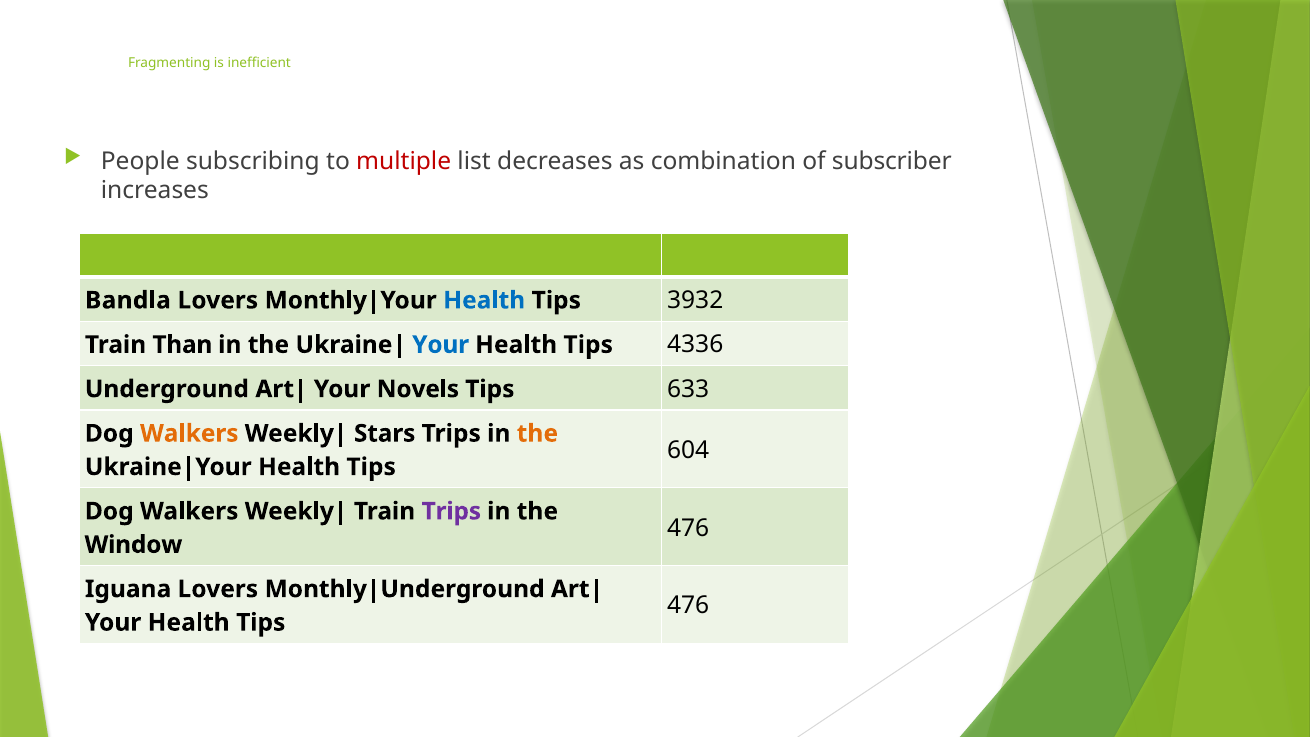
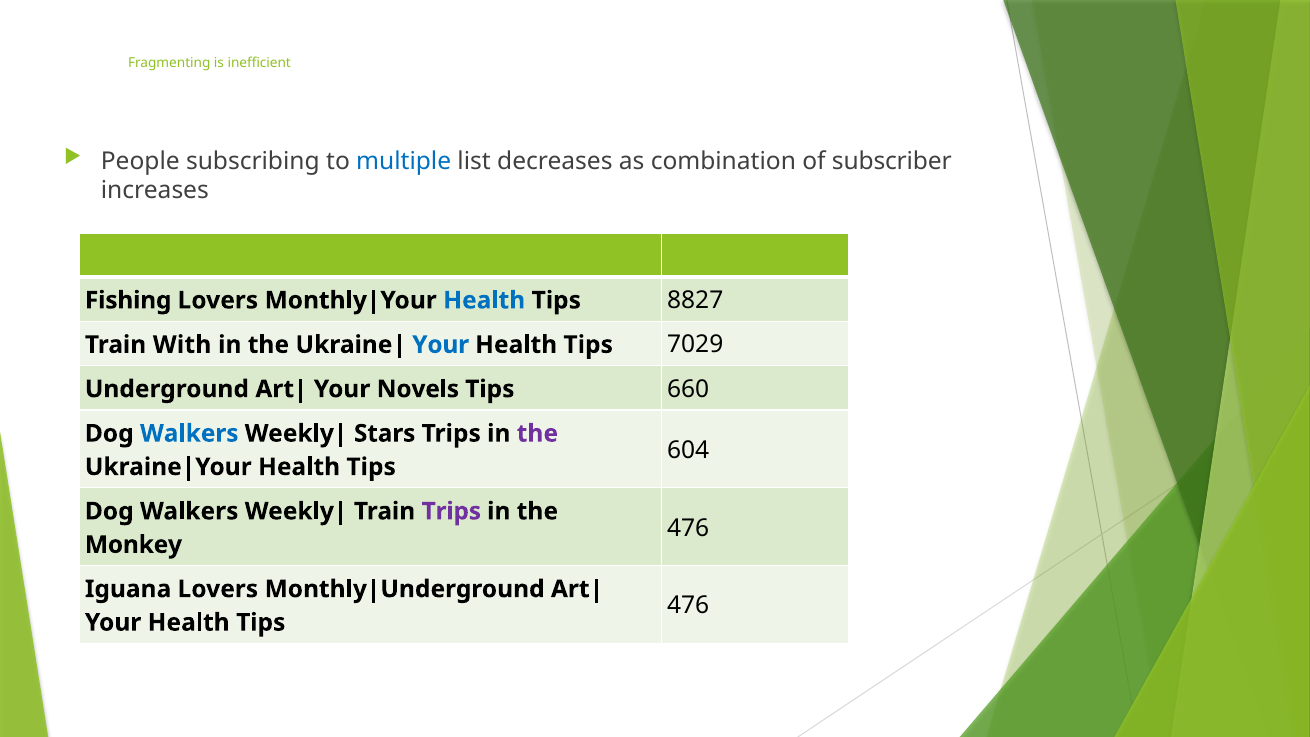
multiple colour: red -> blue (404, 161)
Bandla: Bandla -> Fishing (128, 300)
3932: 3932 -> 8827 (695, 300)
Than: Than -> With (182, 345)
4336: 4336 -> 7029 (695, 345)
633: 633 -> 660 (688, 389)
Walkers colour: orange -> blue (189, 433)
the colour: orange -> purple (537, 433)
Window: Window -> Monkey (133, 545)
